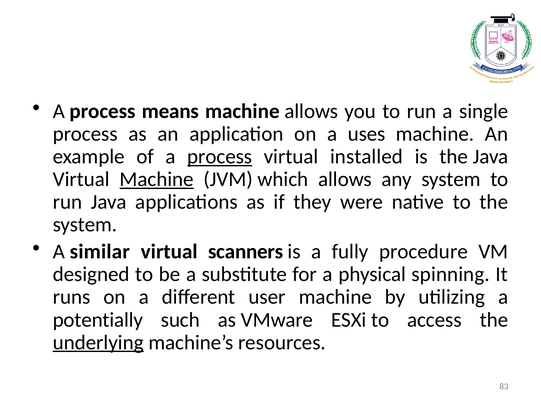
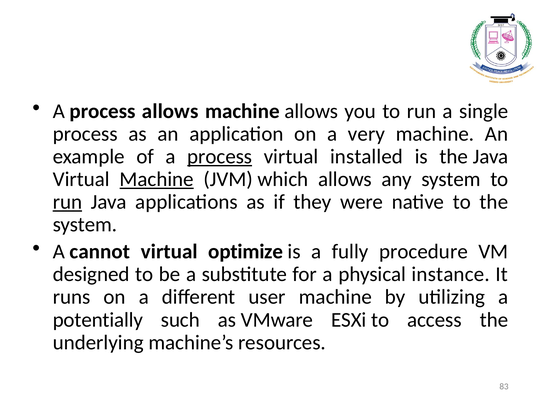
process means: means -> allows (170, 111)
uses: uses -> very (366, 134)
run underline: none -> present (67, 202)
similar: similar -> cannot (100, 252)
scanners: scanners -> optimize (246, 252)
spinning: spinning -> instance (451, 275)
underlying underline: present -> none (98, 343)
